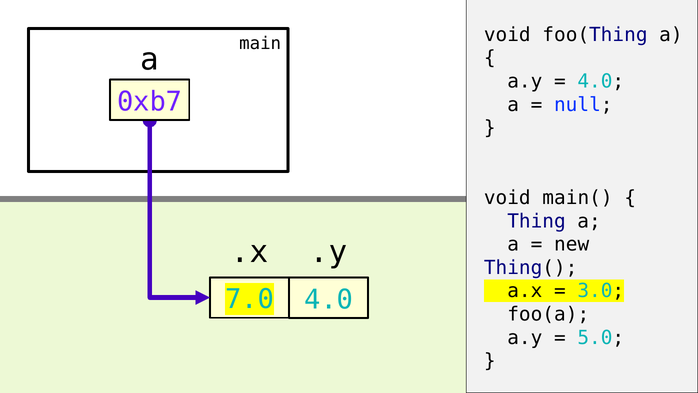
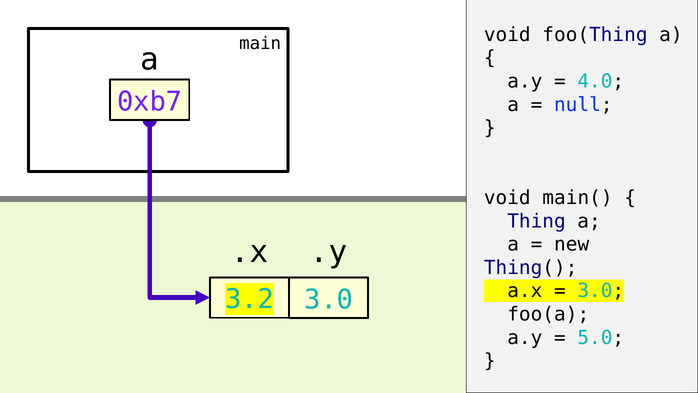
7.0: 7.0 -> 3.2 (250, 299)
4.0: 4.0 -> 3.0 (329, 299)
